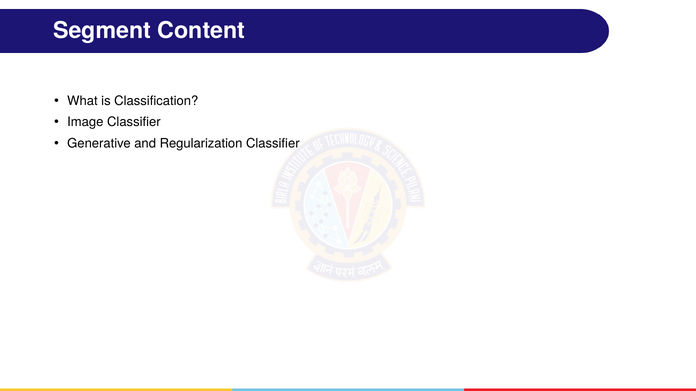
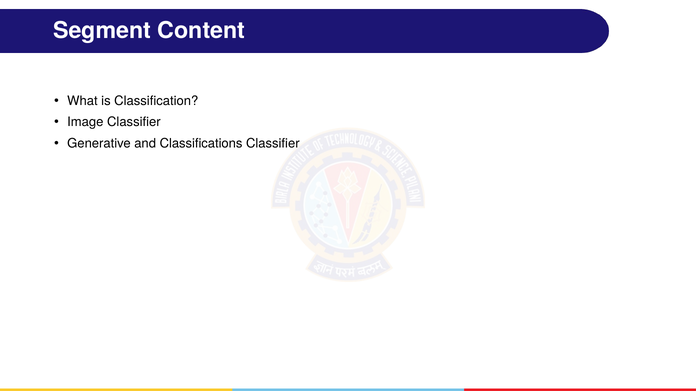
Regularization: Regularization -> Classifications (201, 144)
